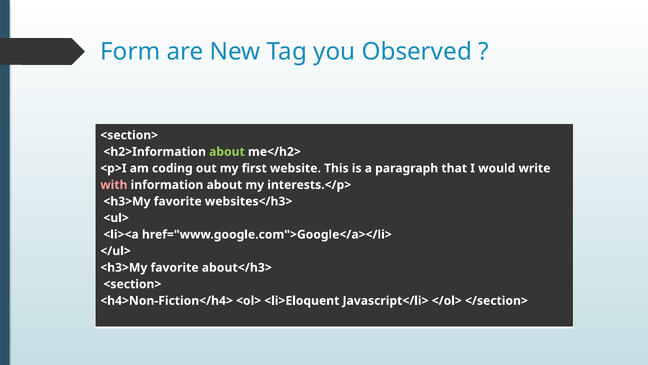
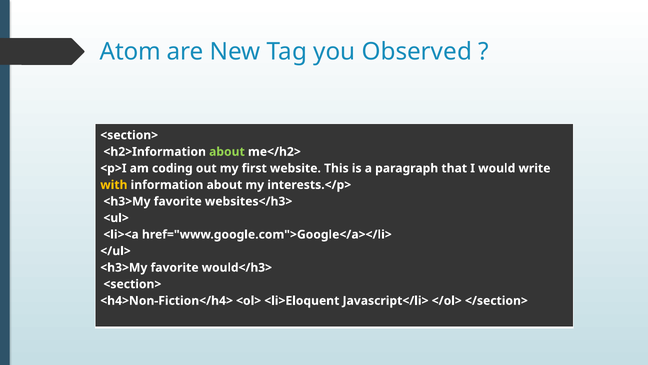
Form: Form -> Atom (130, 52)
with colour: pink -> yellow (114, 185)
about</h3>: about</h3> -> would</h3> (237, 267)
